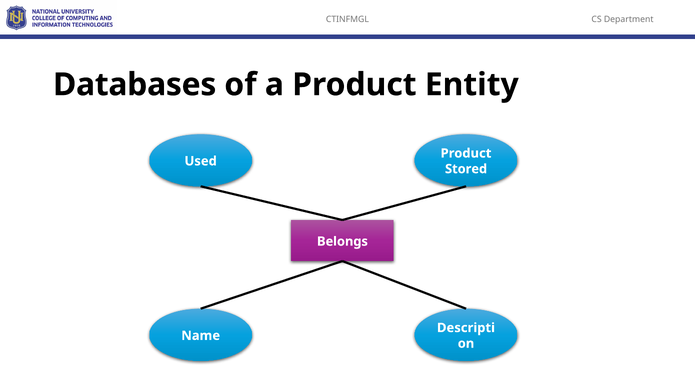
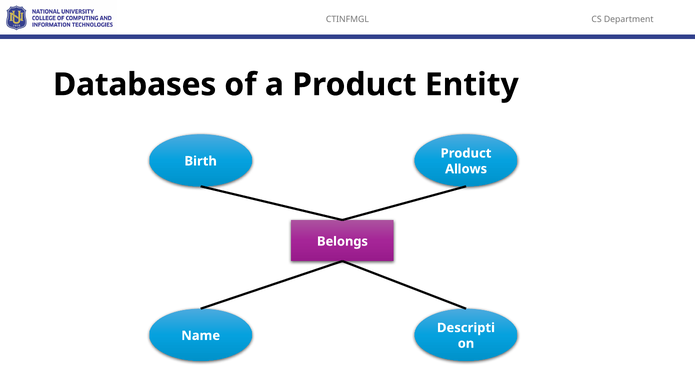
Used: Used -> Birth (201, 161)
Stored: Stored -> Allows (466, 169)
